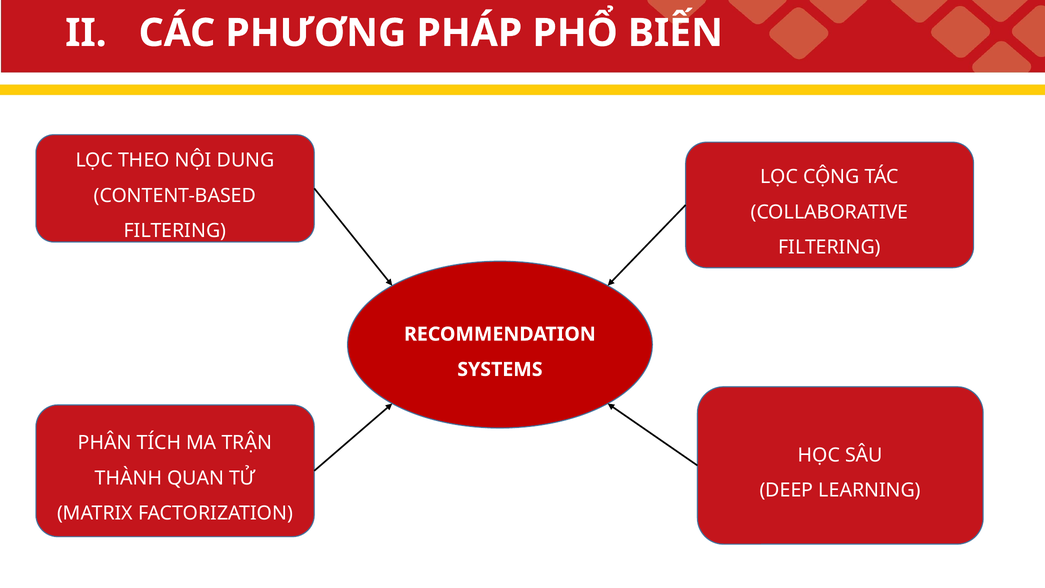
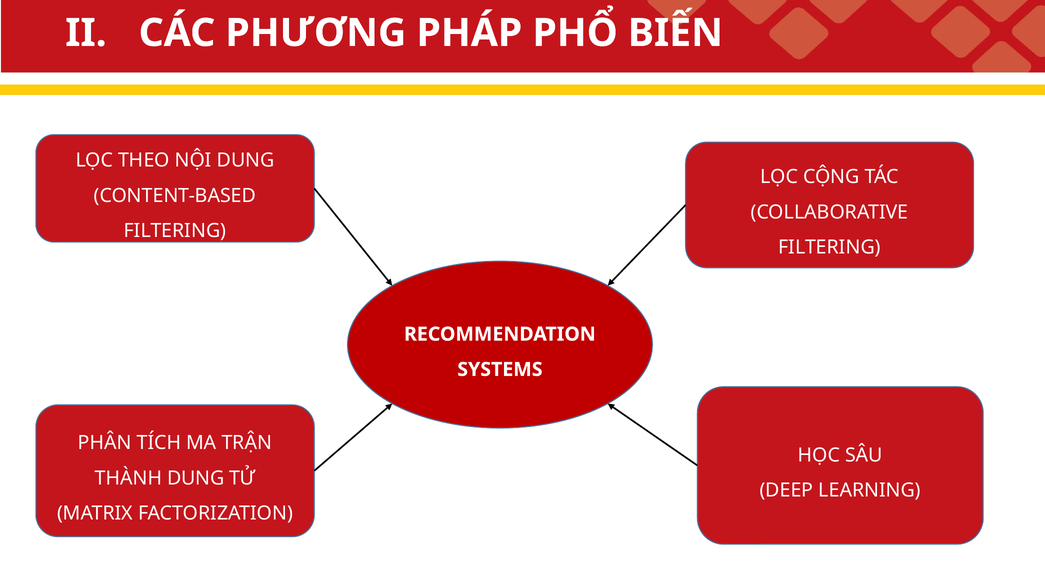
THÀNH QUAN: QUAN -> DUNG (196, 478)
